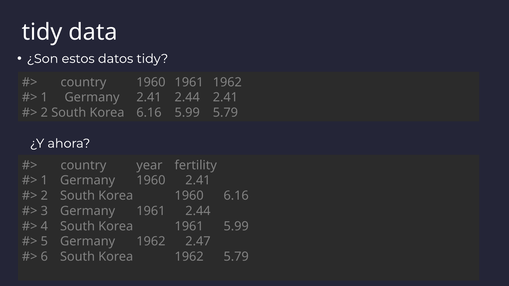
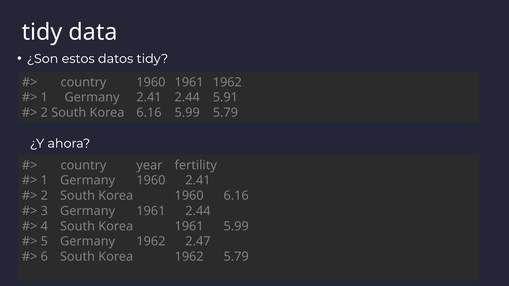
2.44 2.41: 2.41 -> 5.91 (225, 98)
